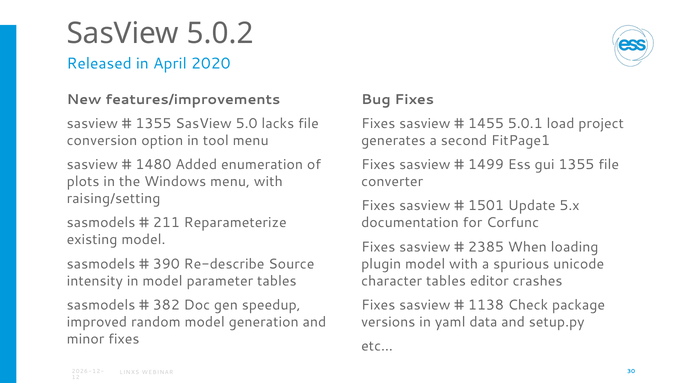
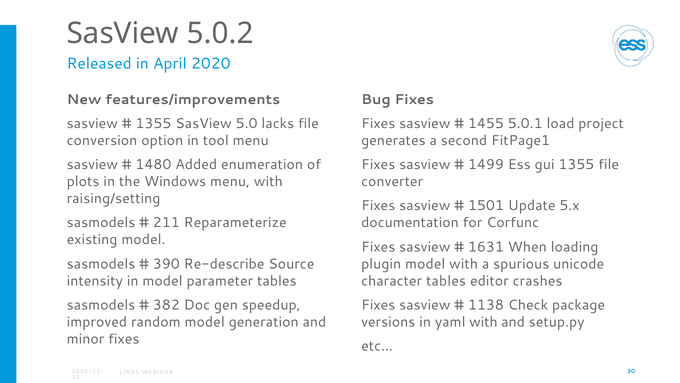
2385: 2385 -> 1631 (486, 247)
yaml data: data -> with (483, 322)
